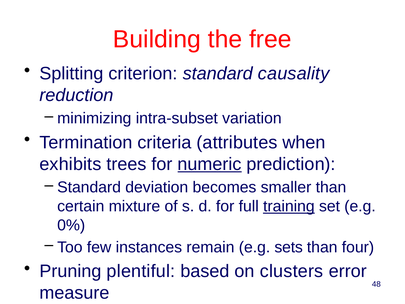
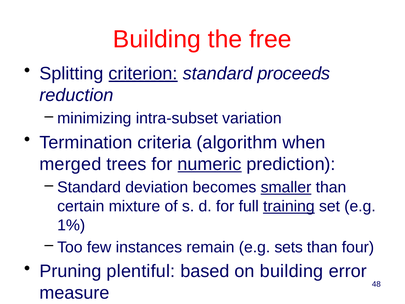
criterion underline: none -> present (143, 73)
causality: causality -> proceeds (294, 73)
attributes: attributes -> algorithm (237, 142)
exhibits: exhibits -> merged (70, 164)
smaller underline: none -> present (286, 187)
0%: 0% -> 1% (71, 225)
on clusters: clusters -> building (292, 271)
